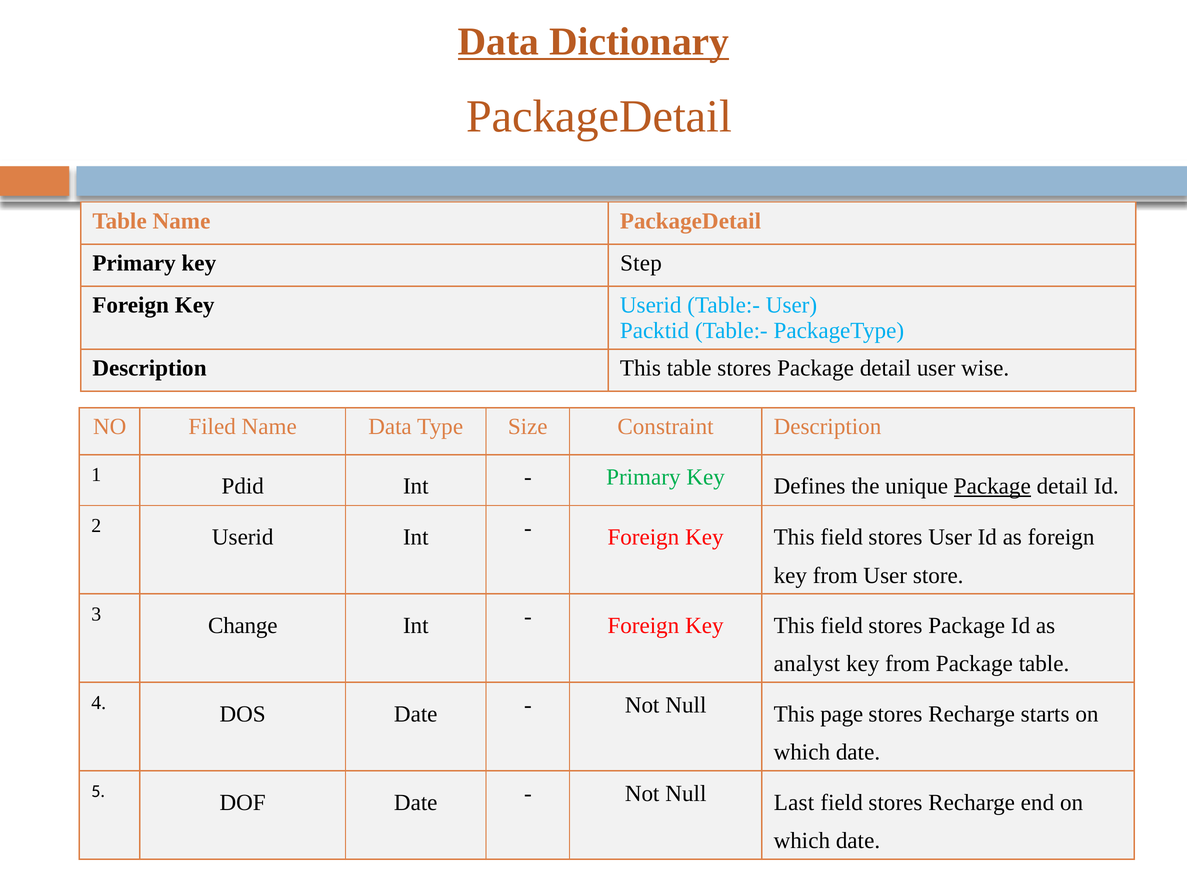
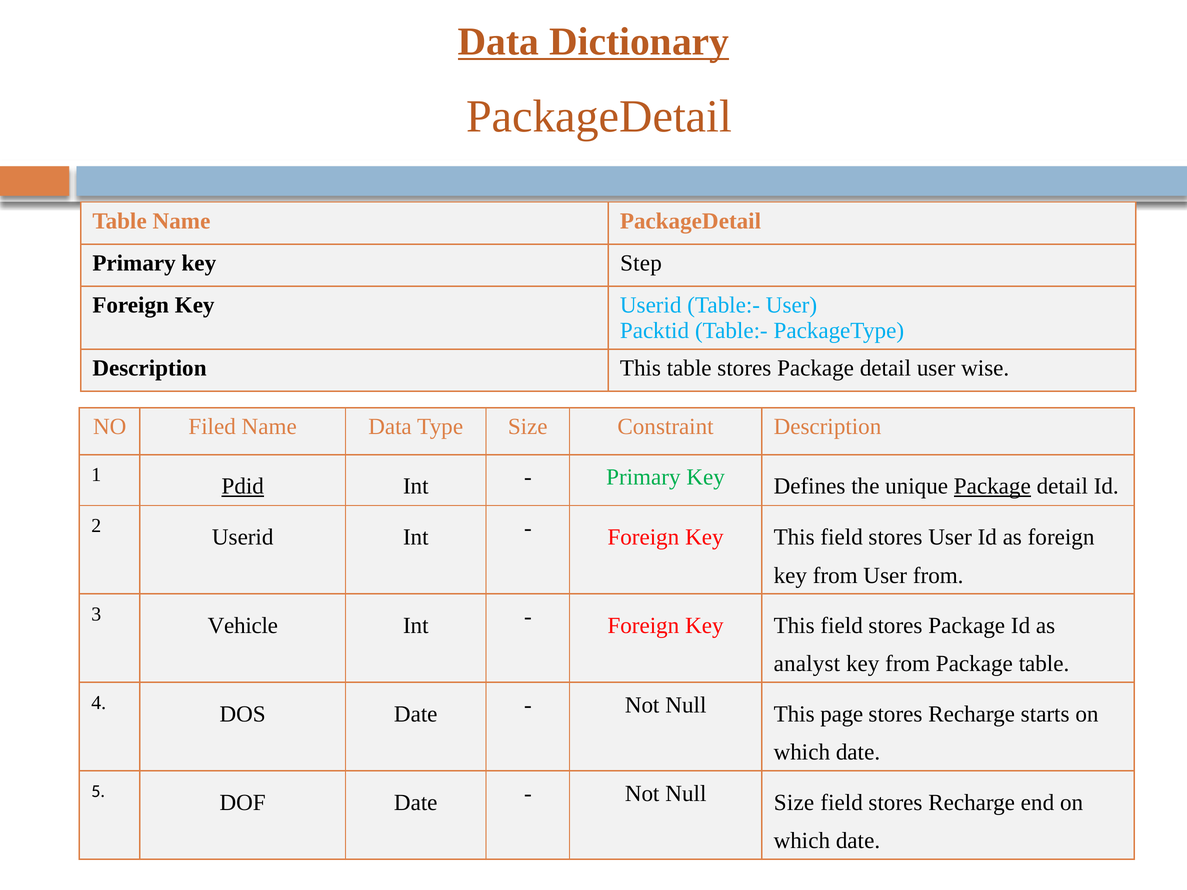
Pdid underline: none -> present (243, 486)
User store: store -> from (938, 576)
Change: Change -> Vehicle (243, 626)
Null Last: Last -> Size (794, 803)
